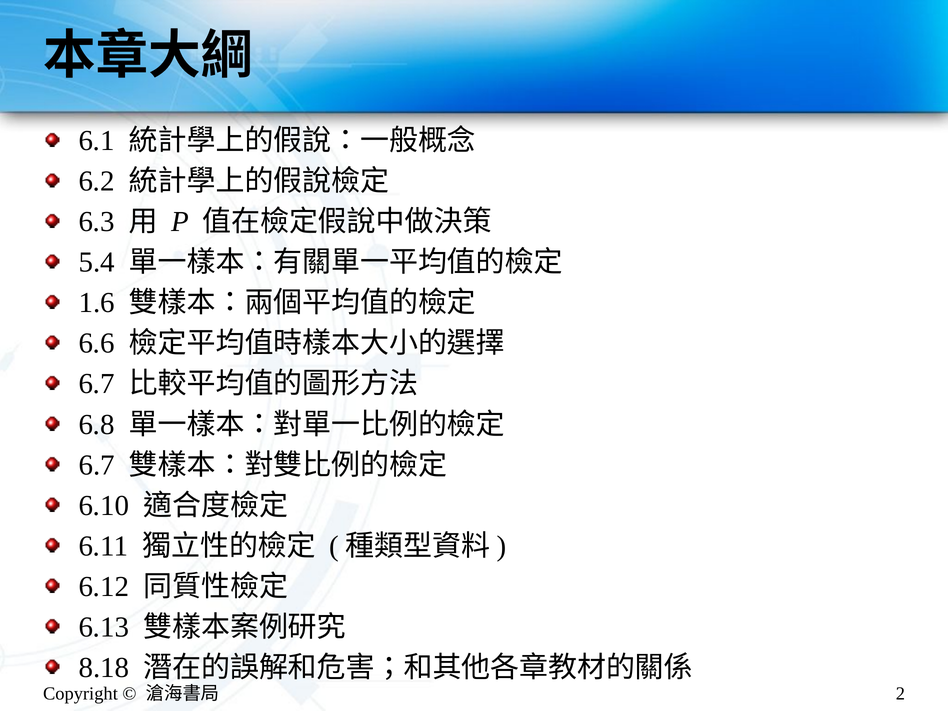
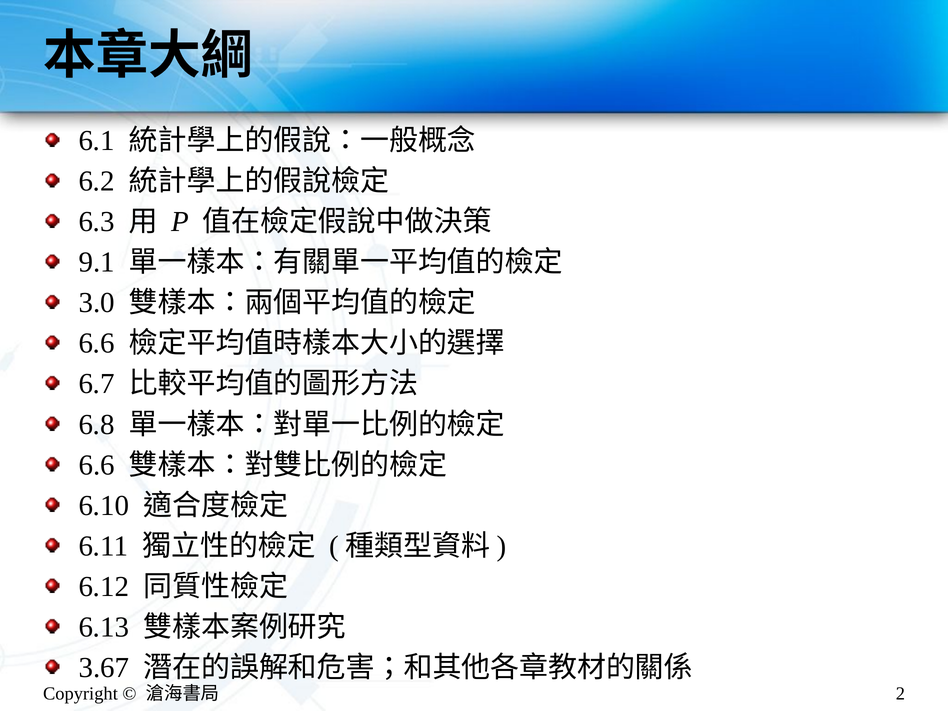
5.4: 5.4 -> 9.1 (97, 262)
1.6: 1.6 -> 3.0 (97, 303)
6.7: 6.7 -> 6.6 (97, 465)
8.18: 8.18 -> 3.67 (104, 668)
